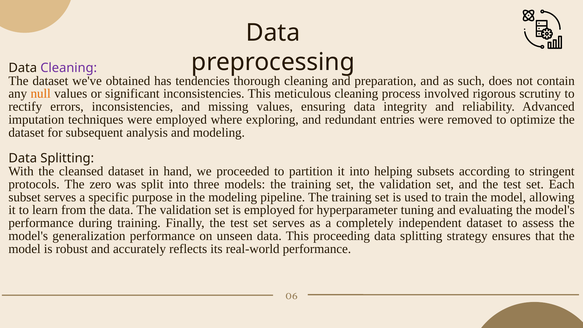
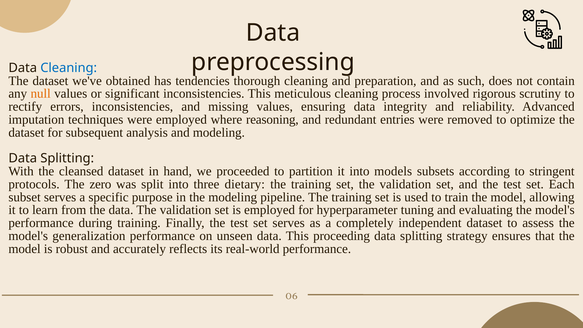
Cleaning colour: purple -> blue (69, 68)
exploring: exploring -> reasoning (272, 120)
helping: helping -> models (393, 171)
models: models -> dietary (245, 184)
